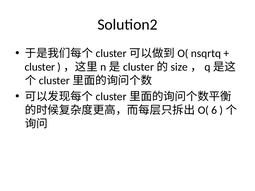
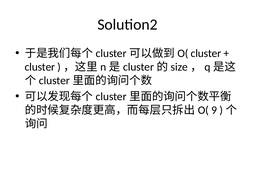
nsqrtq: nsqrtq -> cluster (206, 54)
6: 6 -> 9 (214, 110)
